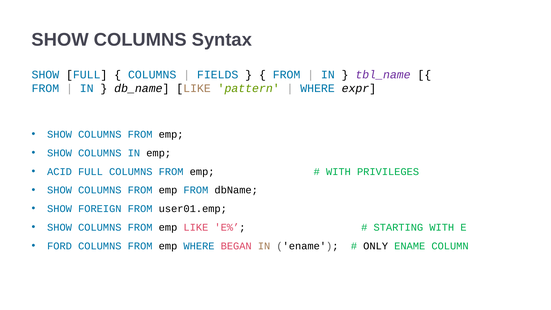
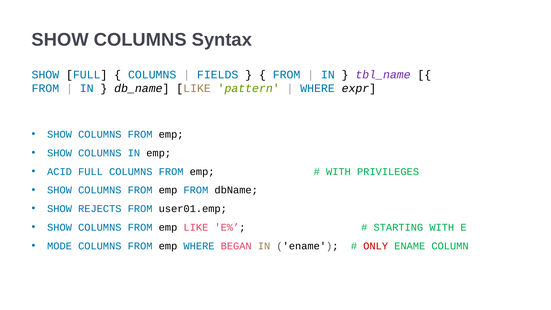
FOREIGN: FOREIGN -> REJECTS (100, 209)
FORD: FORD -> MODE (60, 246)
ONLY colour: black -> red (376, 246)
